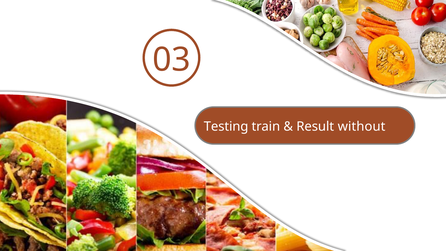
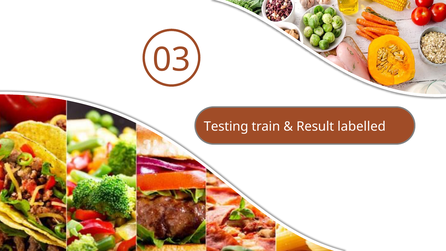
without: without -> labelled (362, 126)
